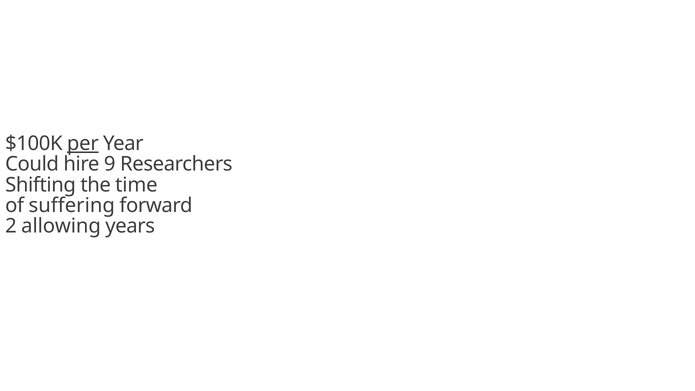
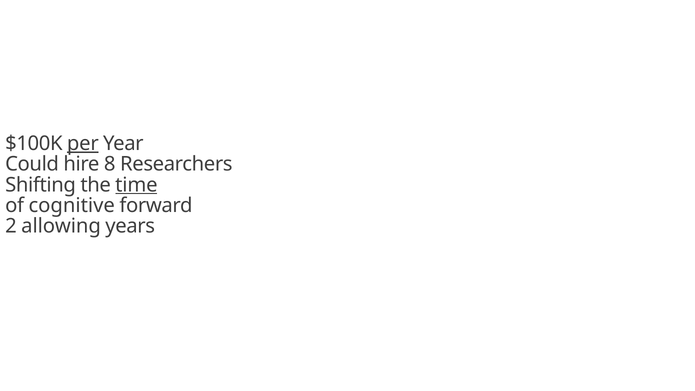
9: 9 -> 8 (110, 164)
time underline: none -> present (136, 185)
suffering: suffering -> cognitive (72, 205)
